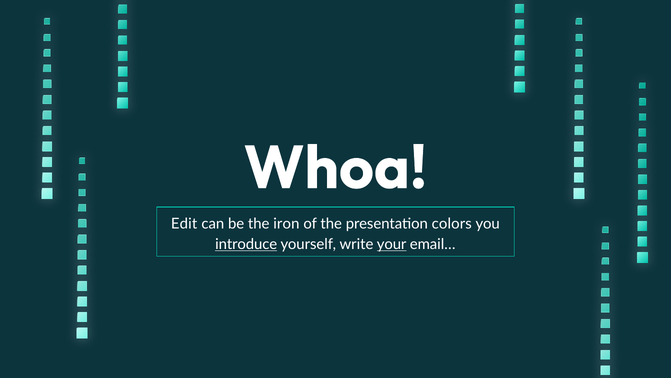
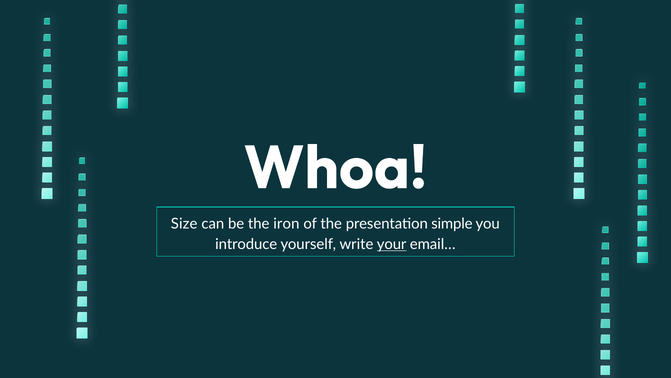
Edit: Edit -> Size (184, 223)
colors: colors -> simple (452, 223)
introduce underline: present -> none (246, 244)
